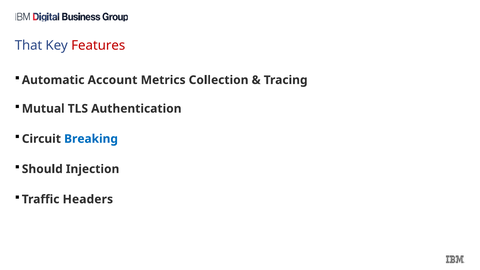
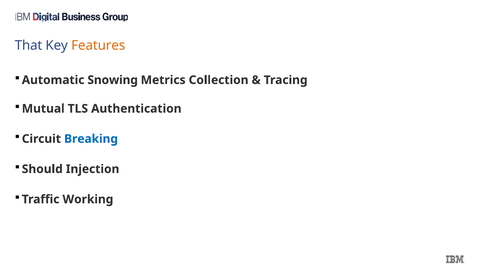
Features colour: red -> orange (98, 46)
Account: Account -> Snowing (113, 80)
Headers: Headers -> Working (88, 199)
